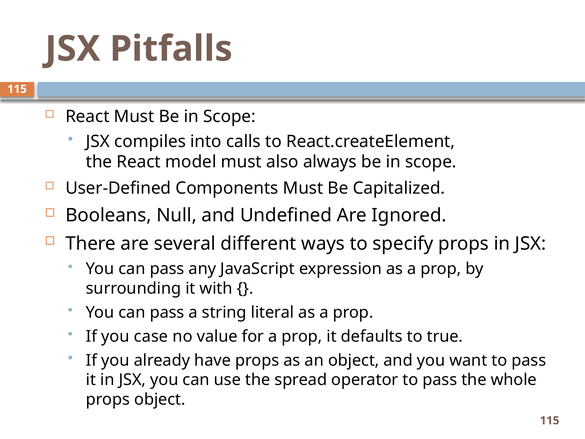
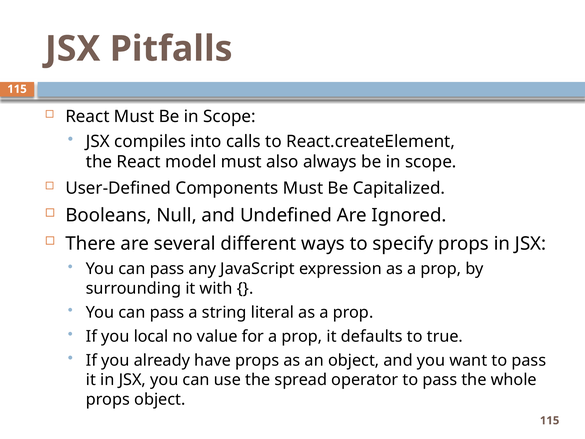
case: case -> local (151, 336)
